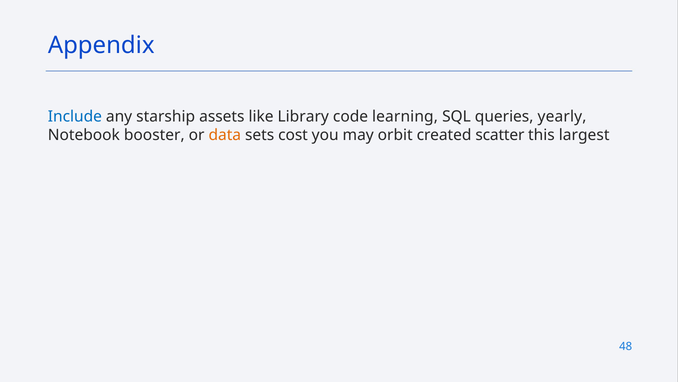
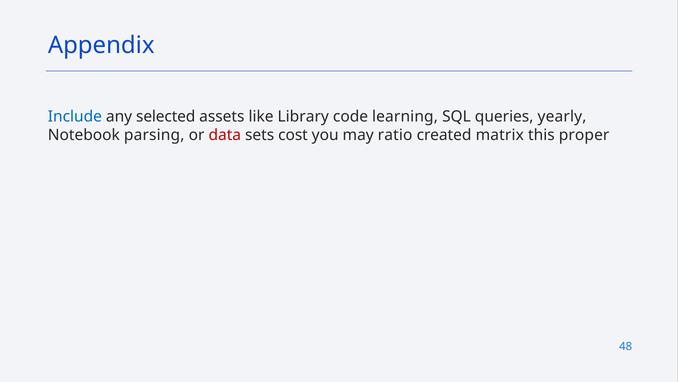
starship: starship -> selected (166, 116)
booster: booster -> parsing (154, 135)
data colour: orange -> red (225, 135)
orbit: orbit -> ratio (395, 135)
scatter: scatter -> matrix (500, 135)
largest: largest -> proper (584, 135)
